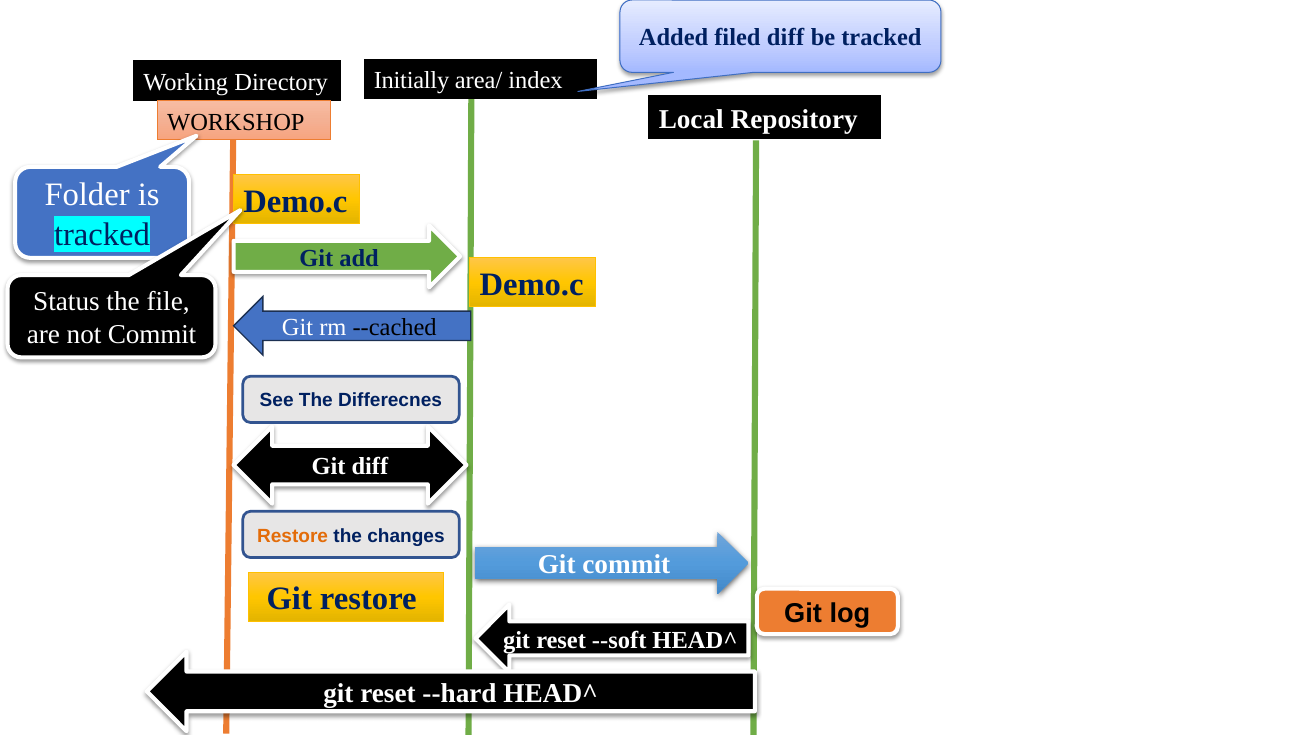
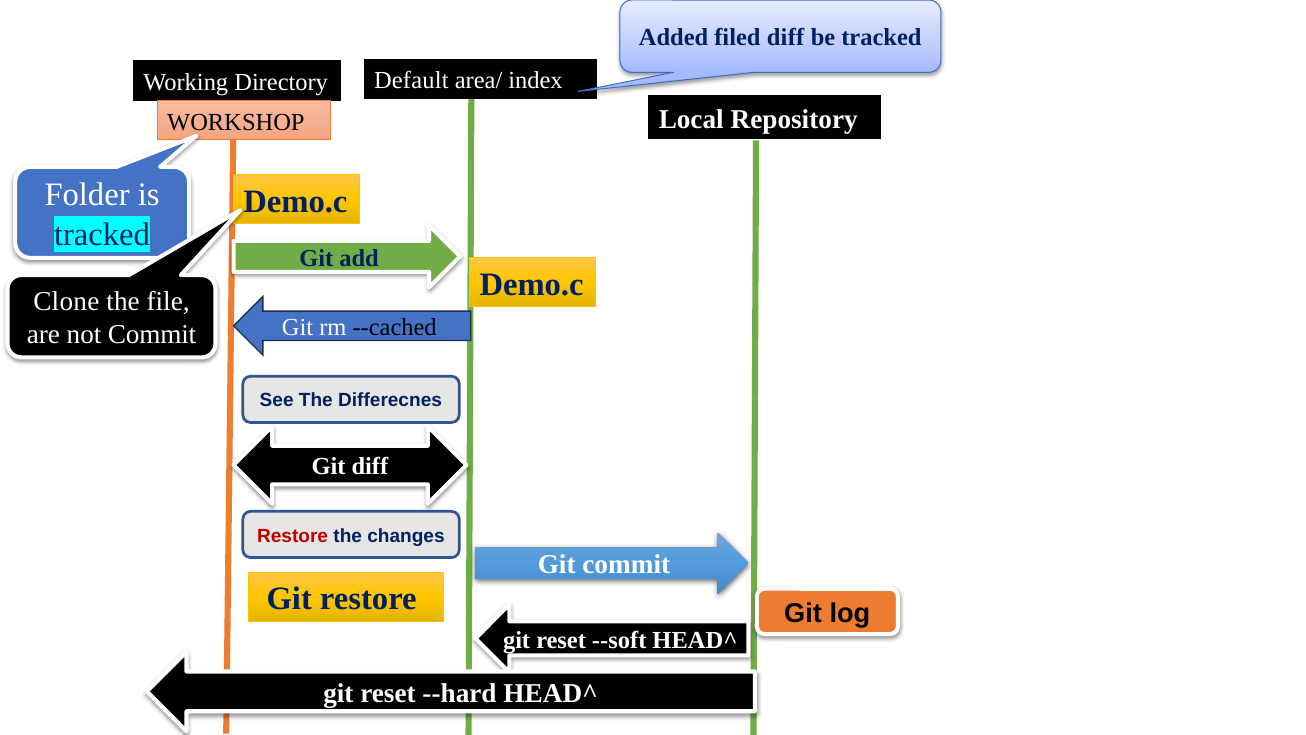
Initially: Initially -> Default (411, 81)
Status: Status -> Clone (66, 302)
Restore colour: orange -> red (293, 535)
